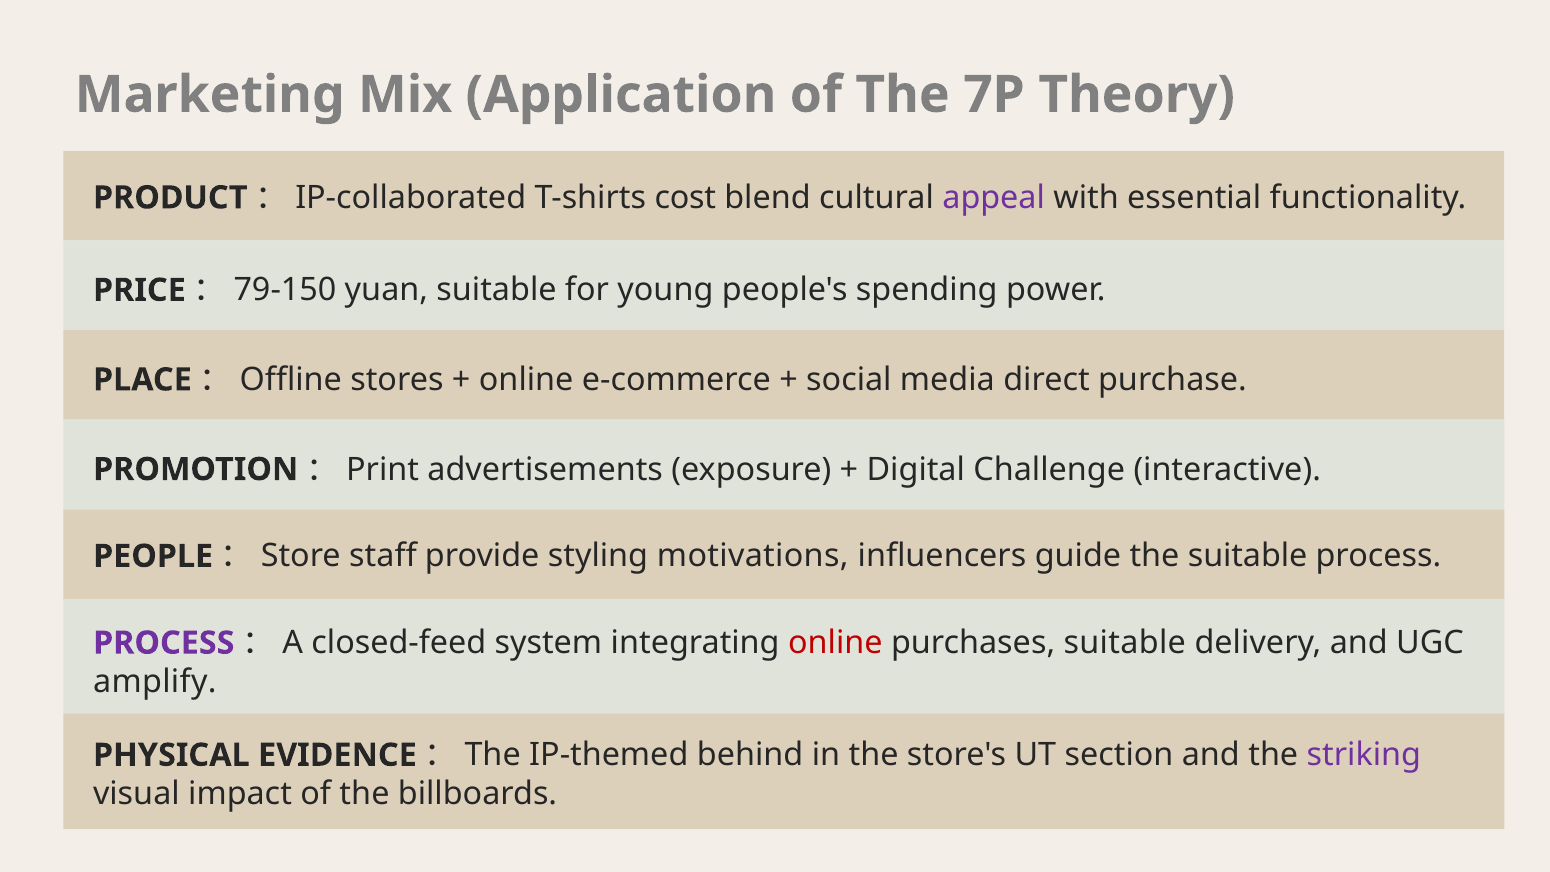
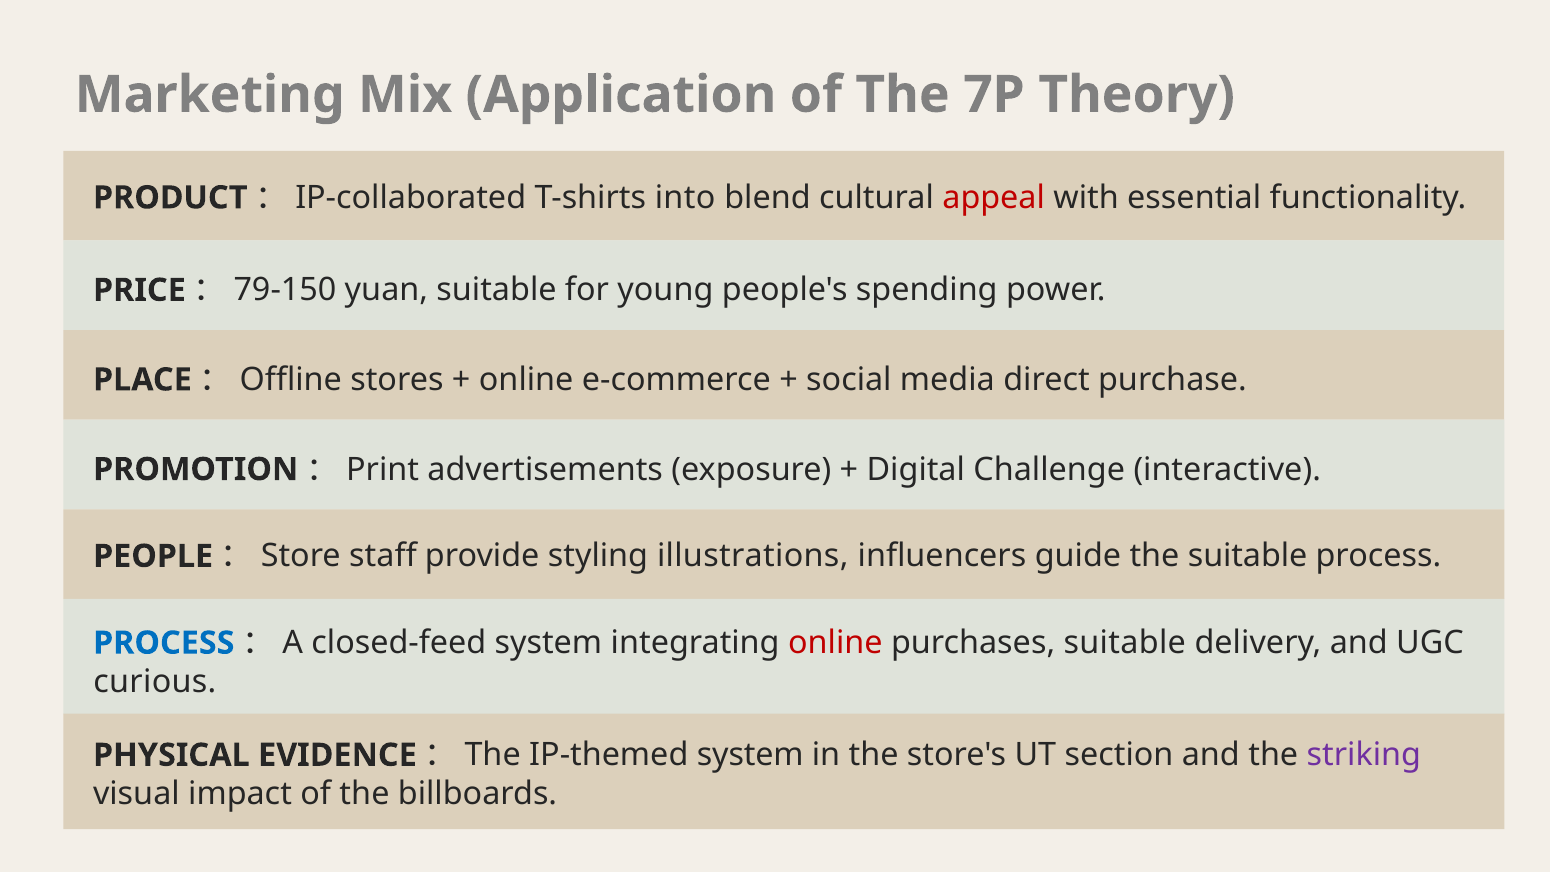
cost: cost -> into (685, 198)
appeal colour: purple -> red (994, 198)
motivations: motivations -> illustrations (753, 556)
PROCESS colour: purple -> blue (164, 643)
amplify: amplify -> curious (155, 682)
IP-themed behind: behind -> system (750, 755)
